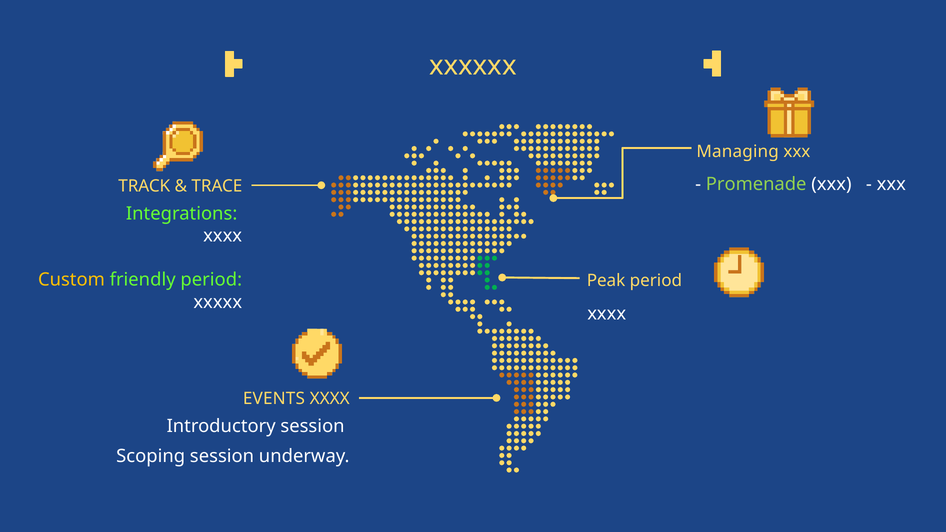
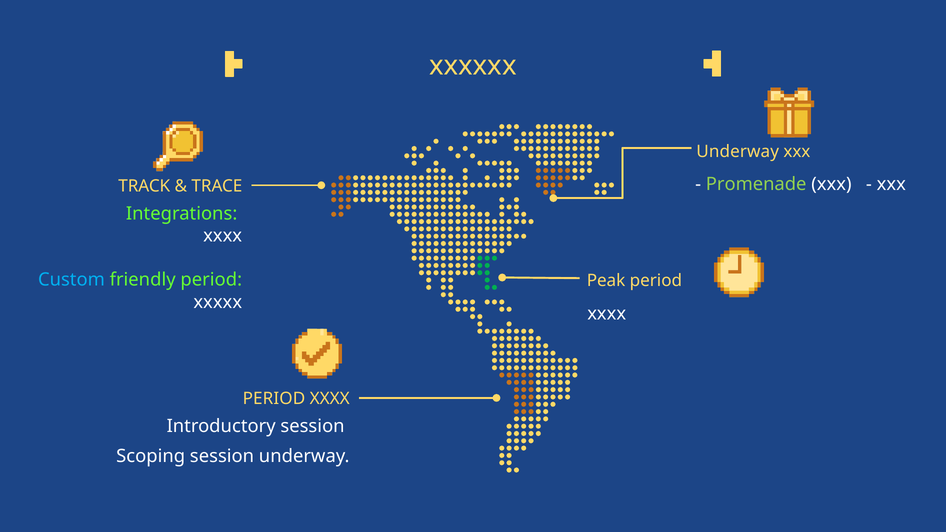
Managing: Managing -> Underway (738, 152)
Custom colour: yellow -> light blue (71, 280)
EVENTS: EVENTS -> PERIOD (274, 399)
